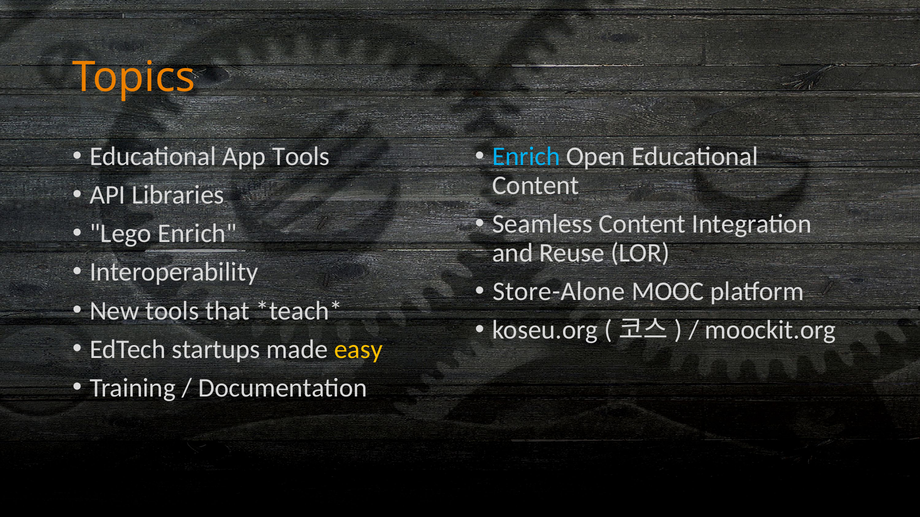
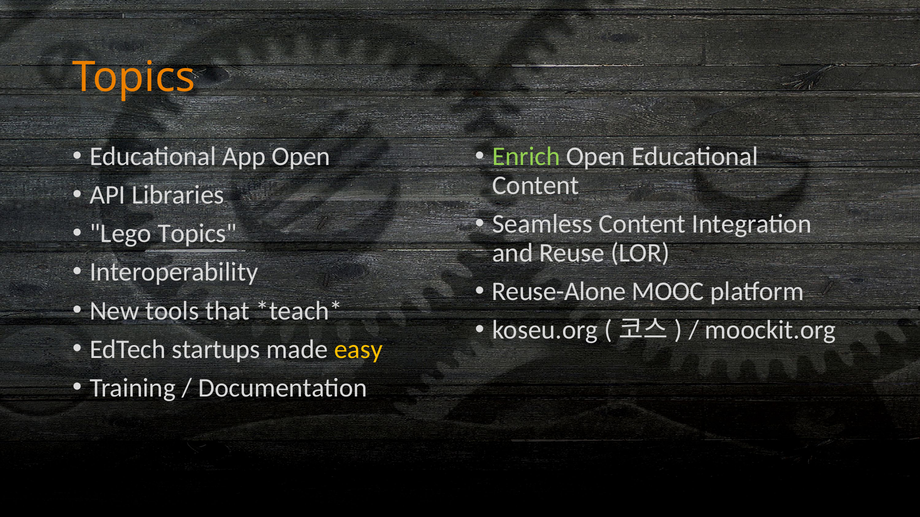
App Tools: Tools -> Open (301, 157)
Enrich colour: light blue -> light green (526, 157)
Lego Enrich: Enrich -> Topics (197, 234)
Store-Alone: Store-Alone -> Reuse-Alone (559, 292)
